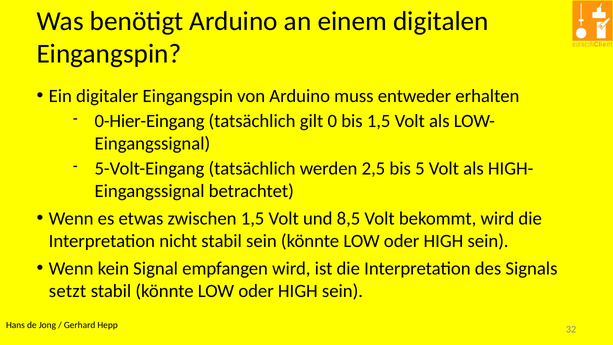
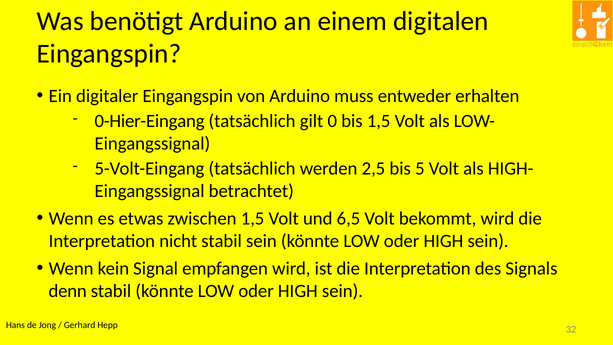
8,5: 8,5 -> 6,5 (348, 219)
setzt: setzt -> denn (68, 291)
